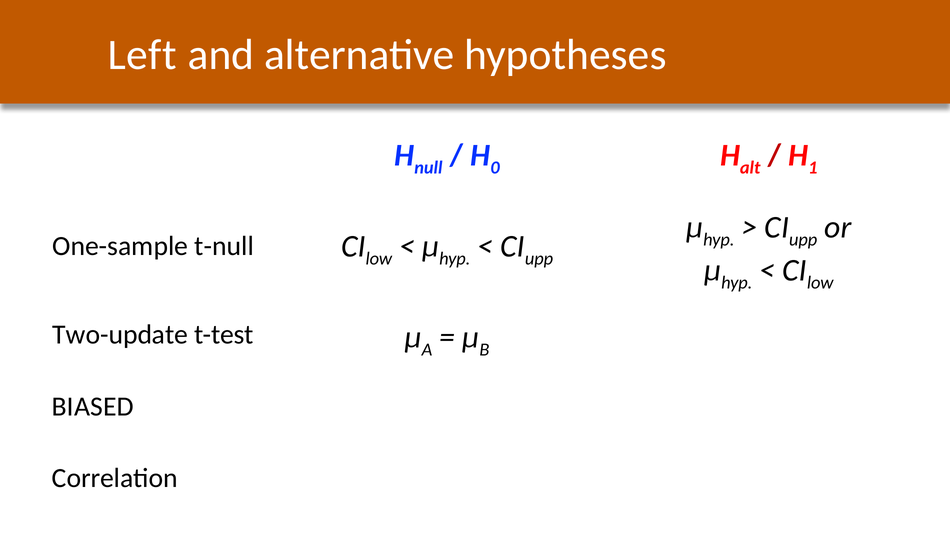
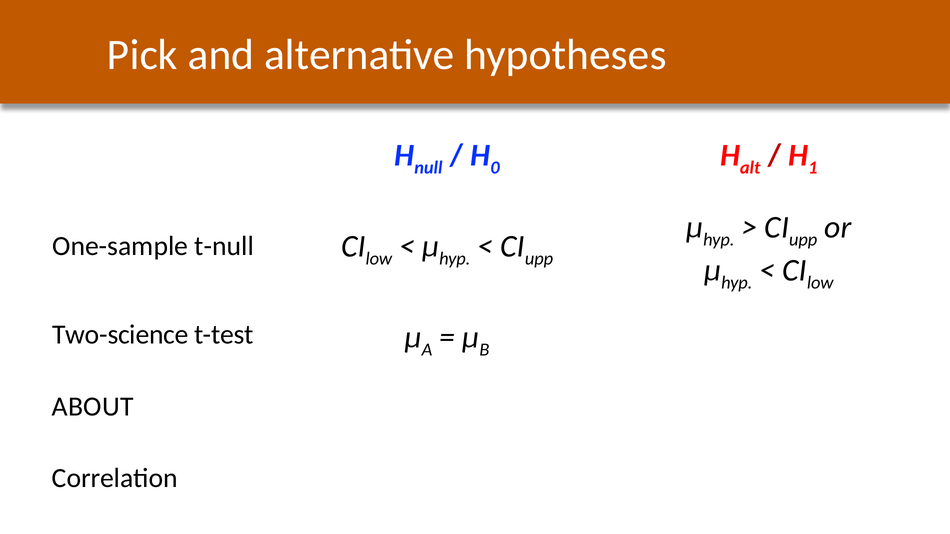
Left: Left -> Pick (142, 55)
Two-update: Two-update -> Two-science (120, 335)
BIASED: BIASED -> ABOUT (93, 407)
